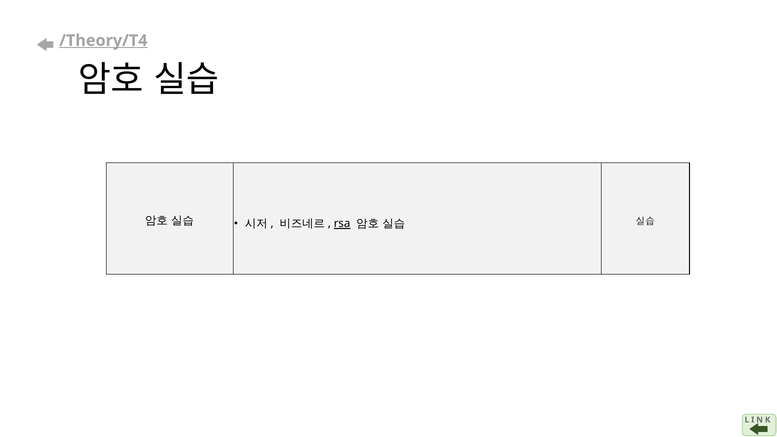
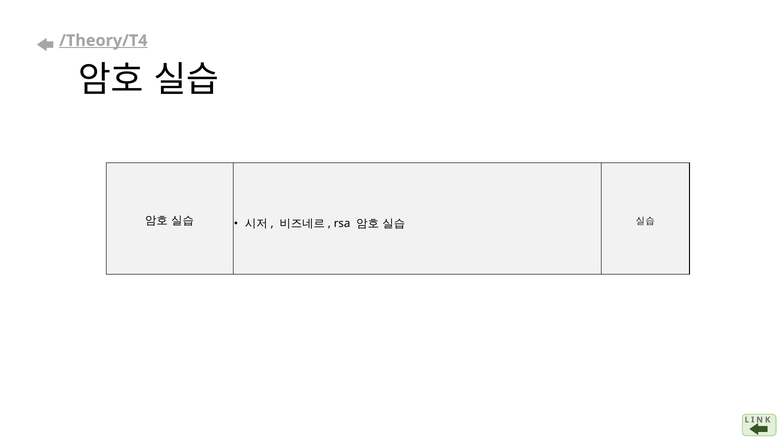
rsa underline: present -> none (342, 224)
